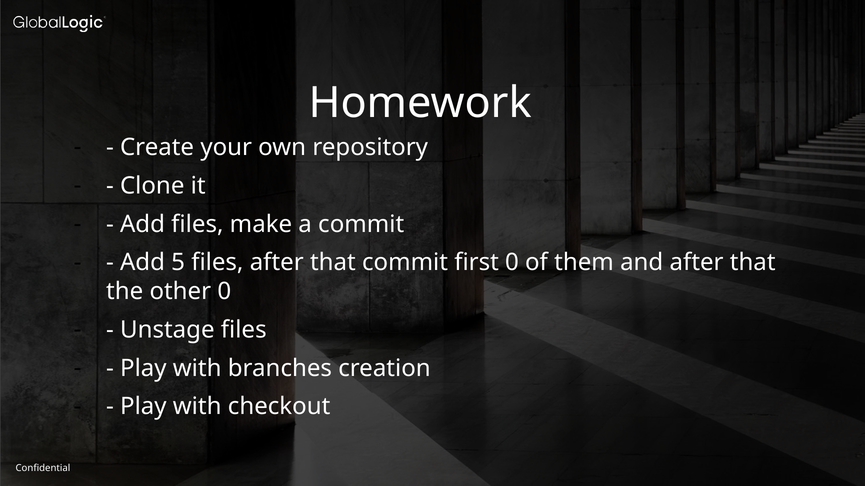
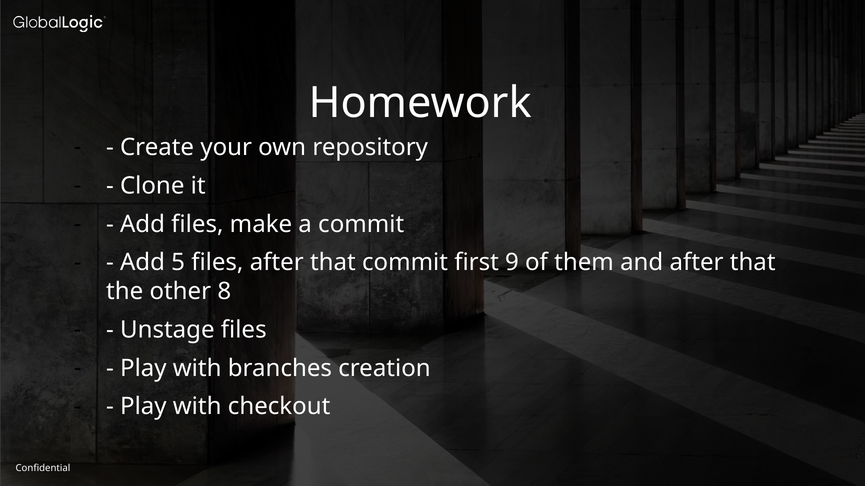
first 0: 0 -> 9 (512, 263)
other 0: 0 -> 8 (224, 292)
